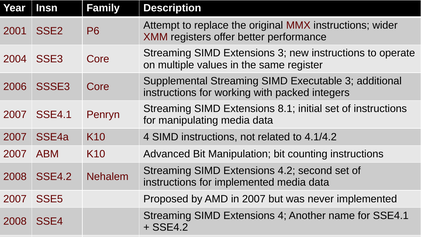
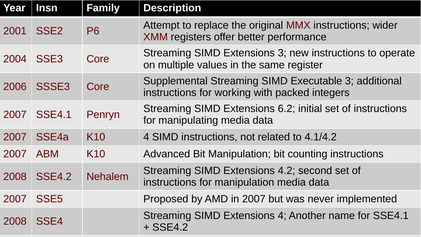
8.1: 8.1 -> 6.2 (287, 109)
for implemented: implemented -> manipulation (244, 182)
